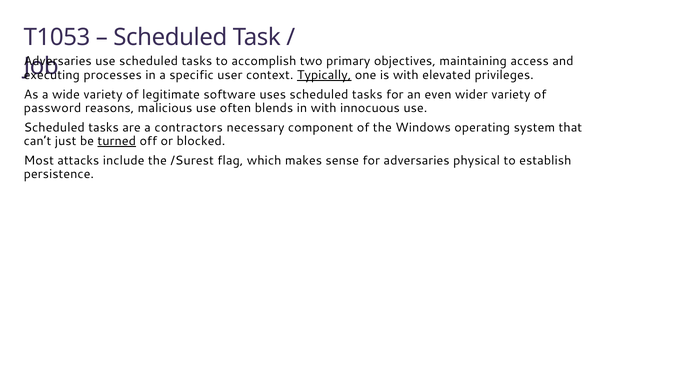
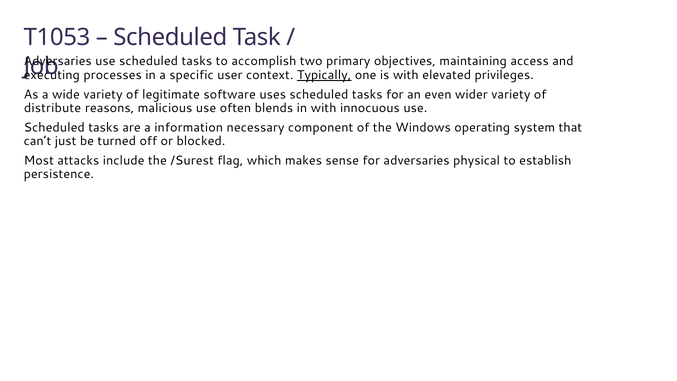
password: password -> distribute (53, 108)
contractors: contractors -> information (189, 127)
turned underline: present -> none (117, 141)
